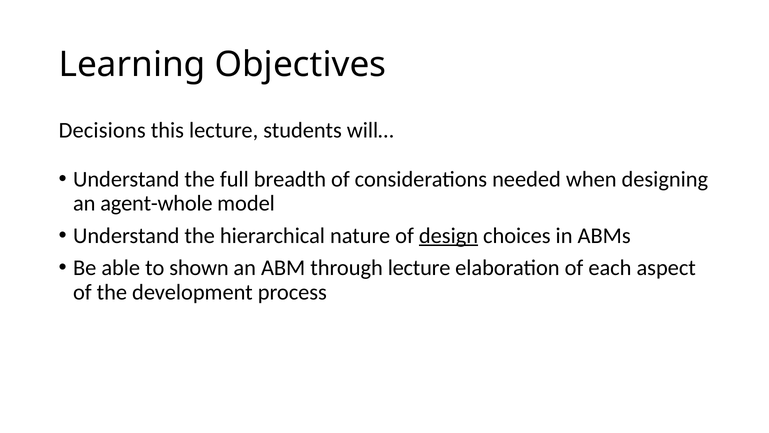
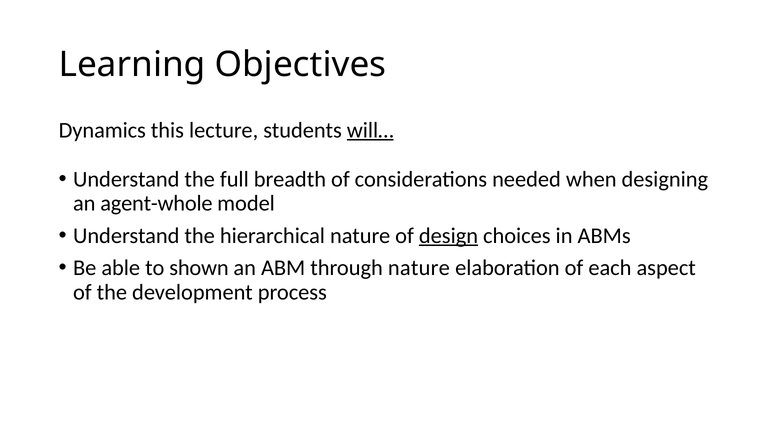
Decisions: Decisions -> Dynamics (102, 130)
will… underline: none -> present (370, 130)
through lecture: lecture -> nature (419, 268)
